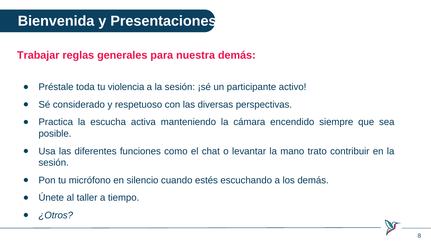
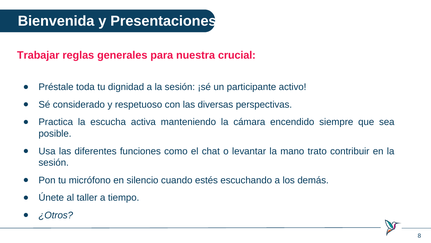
nuestra demás: demás -> crucial (237, 55)
violencia: violencia -> dignidad (126, 87)
